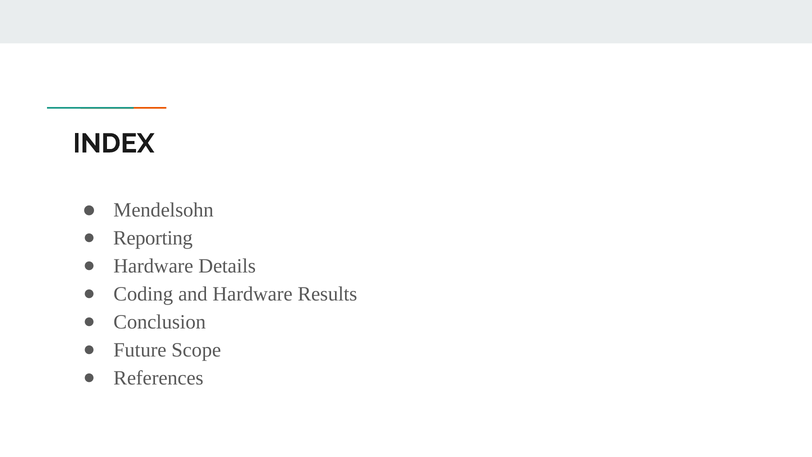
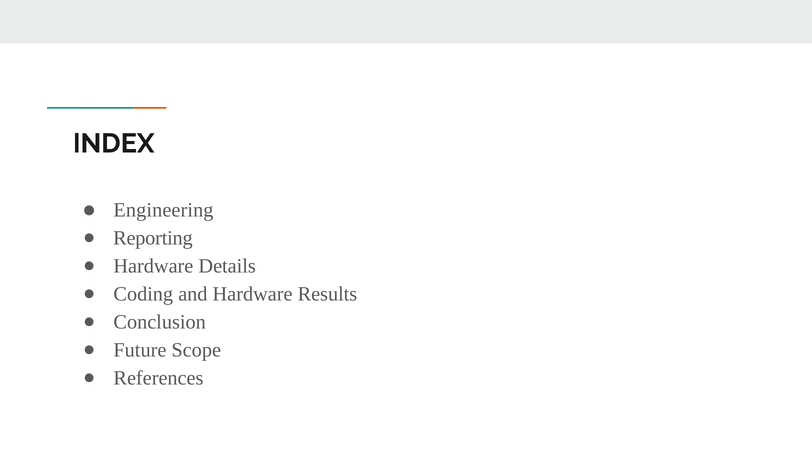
Mendelsohn: Mendelsohn -> Engineering (164, 210)
